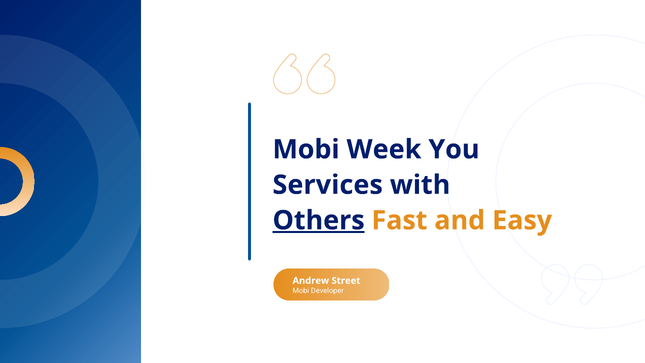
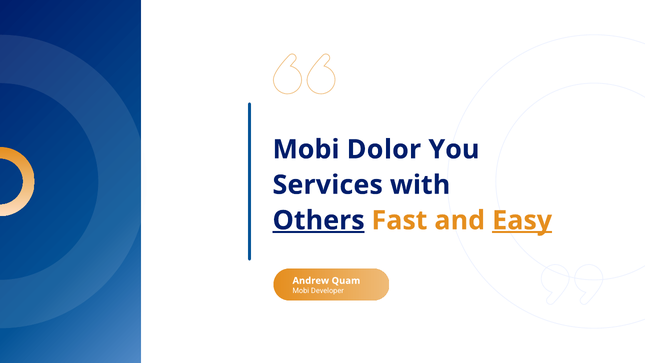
Week: Week -> Dolor (384, 149)
Easy underline: none -> present (522, 220)
Street: Street -> Quam (346, 281)
